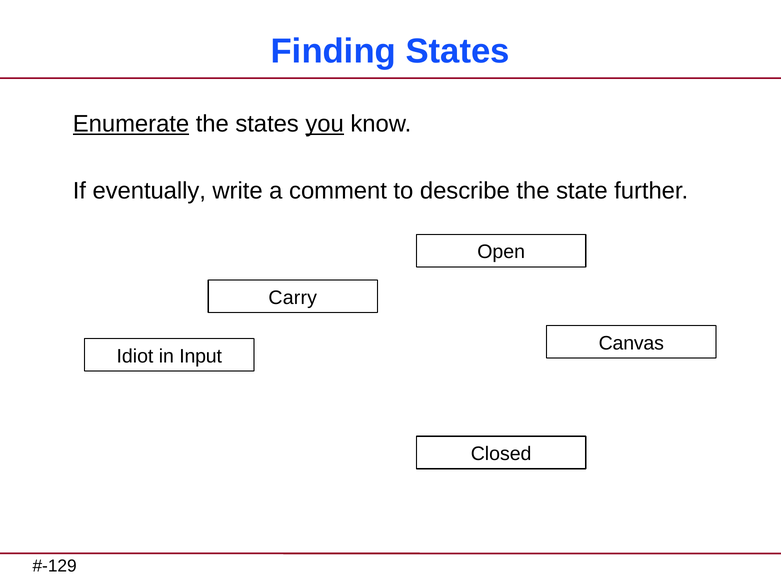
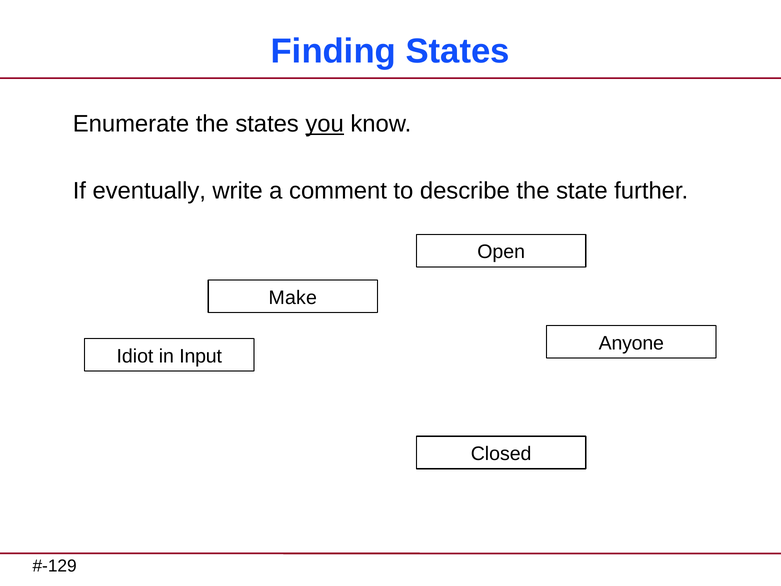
Enumerate underline: present -> none (131, 124)
Carry: Carry -> Make (293, 297)
Canvas: Canvas -> Anyone (631, 343)
